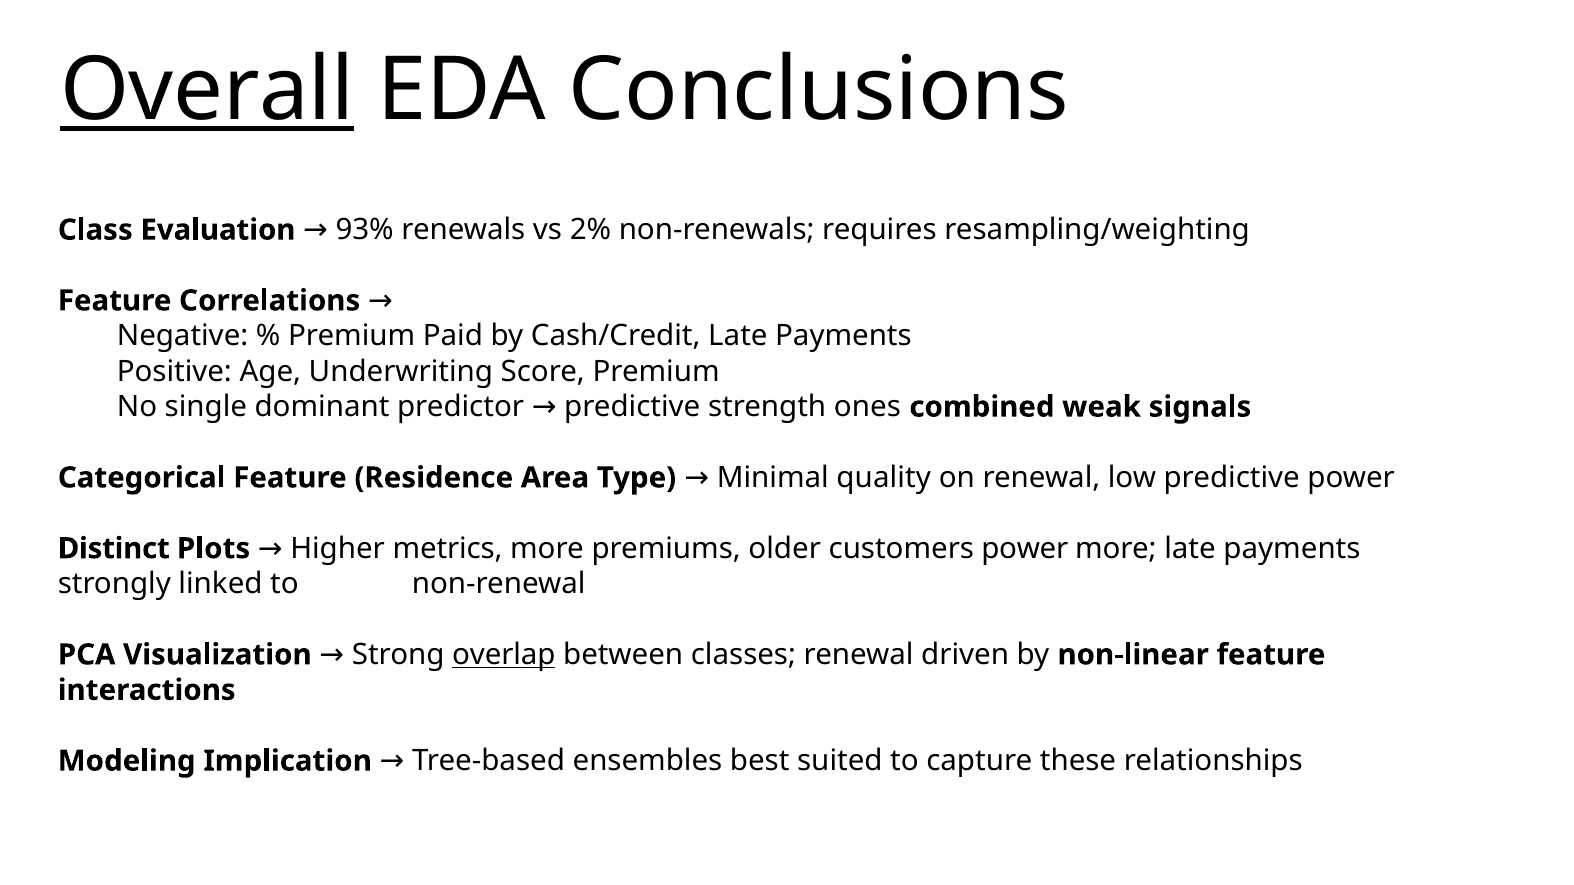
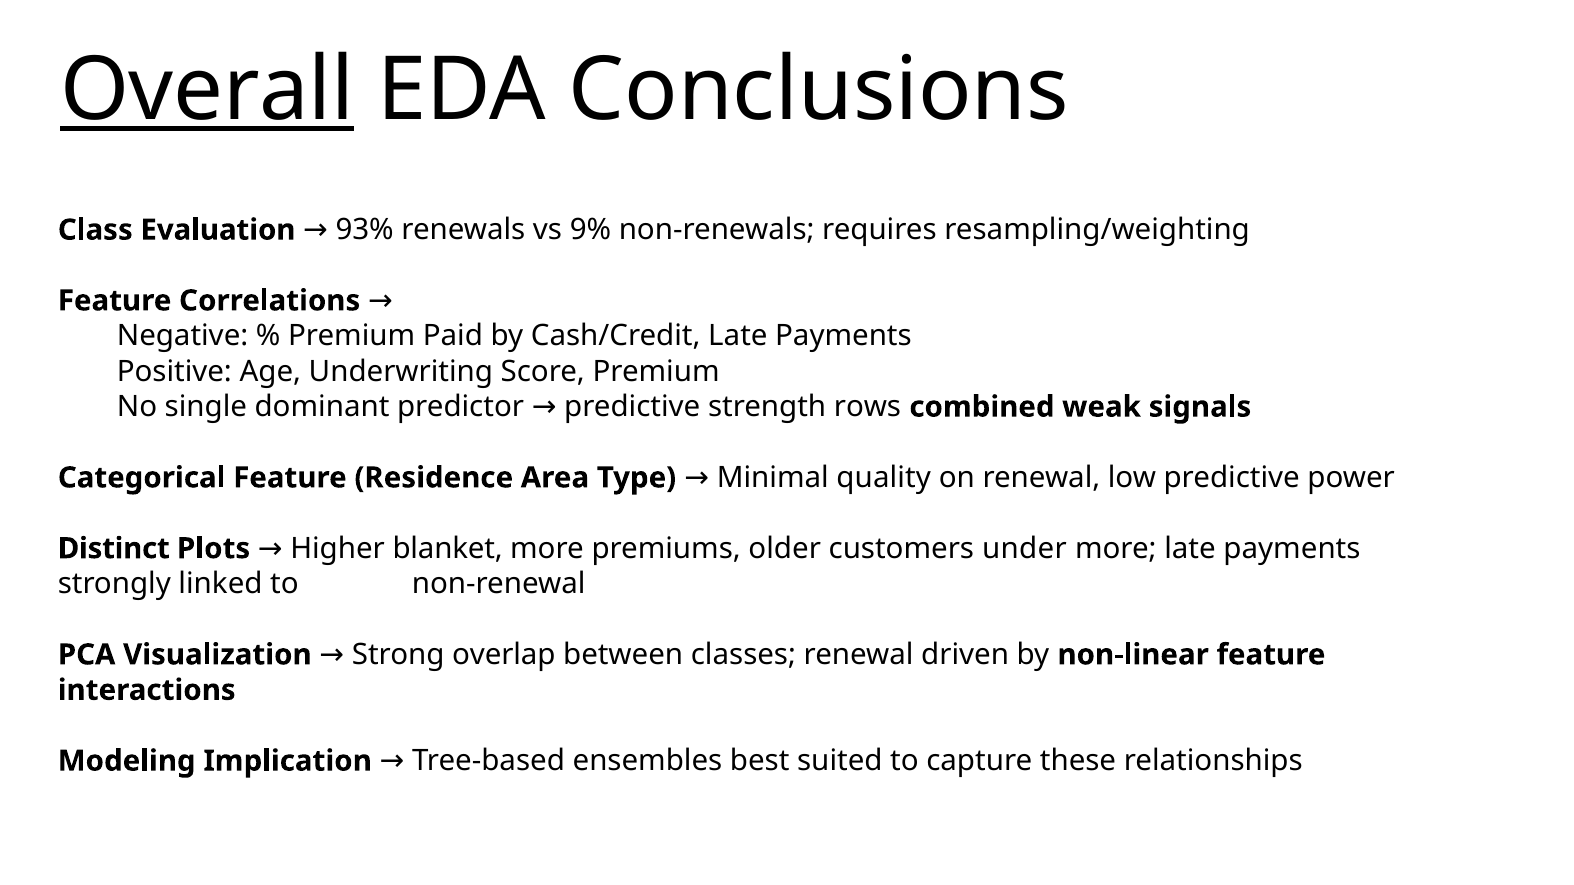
2%: 2% -> 9% (590, 230)
ones: ones -> rows (867, 407)
metrics: metrics -> blanket (448, 549)
customers power: power -> under (1024, 549)
overlap underline: present -> none (504, 655)
